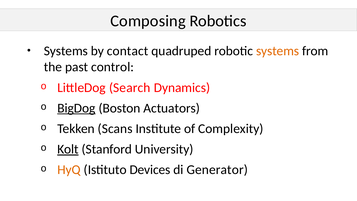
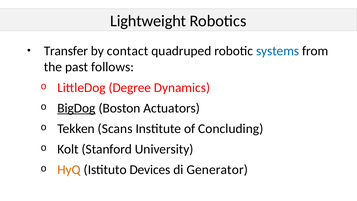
Composing: Composing -> Lightweight (148, 21)
Systems: Systems -> Transfer (66, 51)
systems colour: orange -> blue (278, 51)
control: control -> follows (113, 67)
Search: Search -> Degree (130, 88)
Complexity: Complexity -> Concluding (231, 129)
Kolt underline: present -> none (68, 149)
